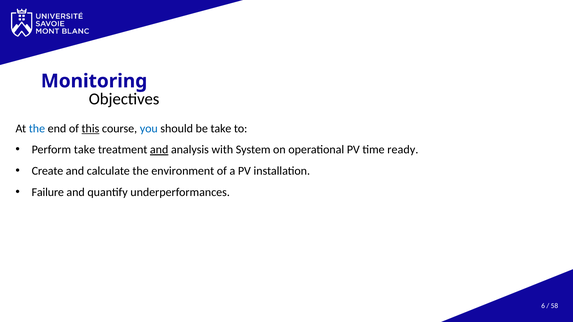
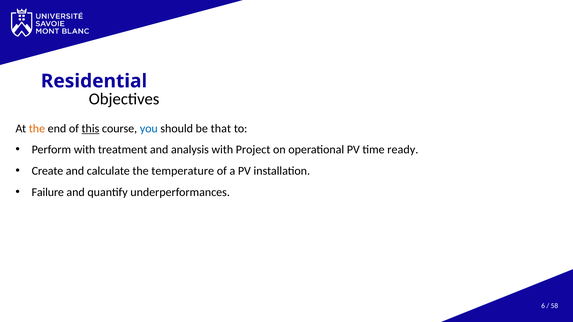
Monitoring: Monitoring -> Residential (94, 81)
the colour: blue -> orange (37, 129)
be take: take -> that (221, 129)
Perform take: take -> with (85, 150)
and underline: present -> none (159, 150)
System: System -> Project (253, 150)
environment: environment -> temperature (183, 171)
